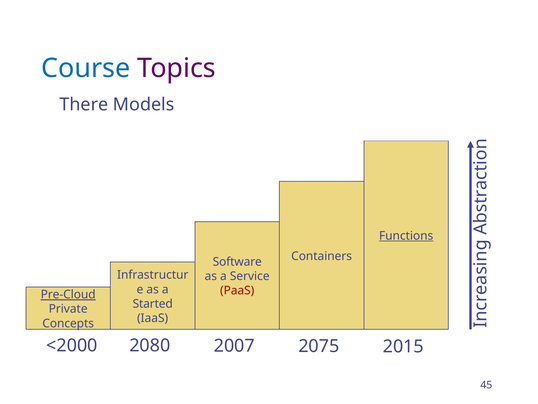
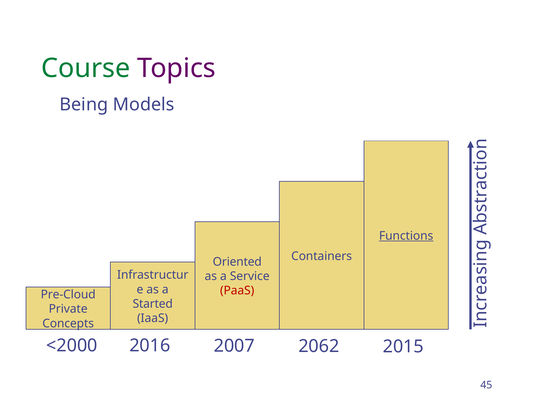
Course colour: blue -> green (86, 68)
There: There -> Being (84, 104)
Software: Software -> Oriented (237, 262)
Pre-Cloud underline: present -> none (68, 294)
2080: 2080 -> 2016 (150, 345)
2075: 2075 -> 2062 (319, 346)
